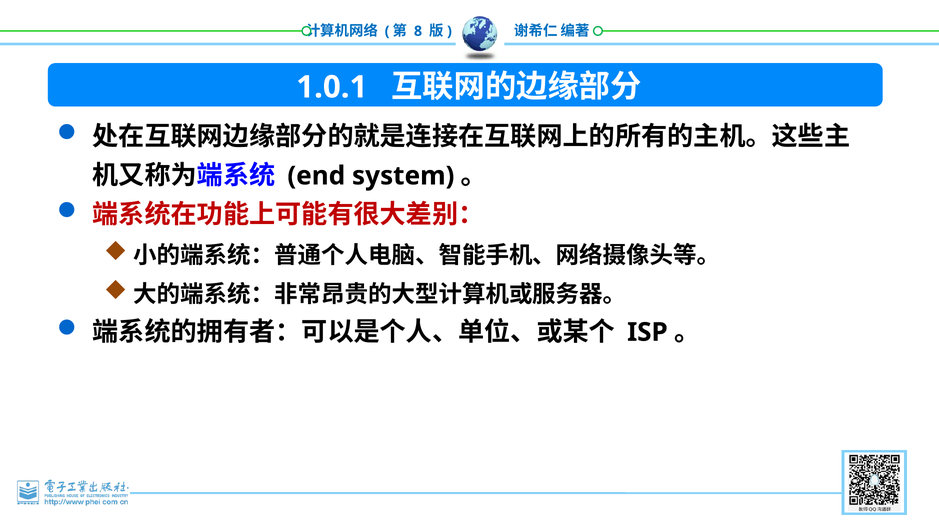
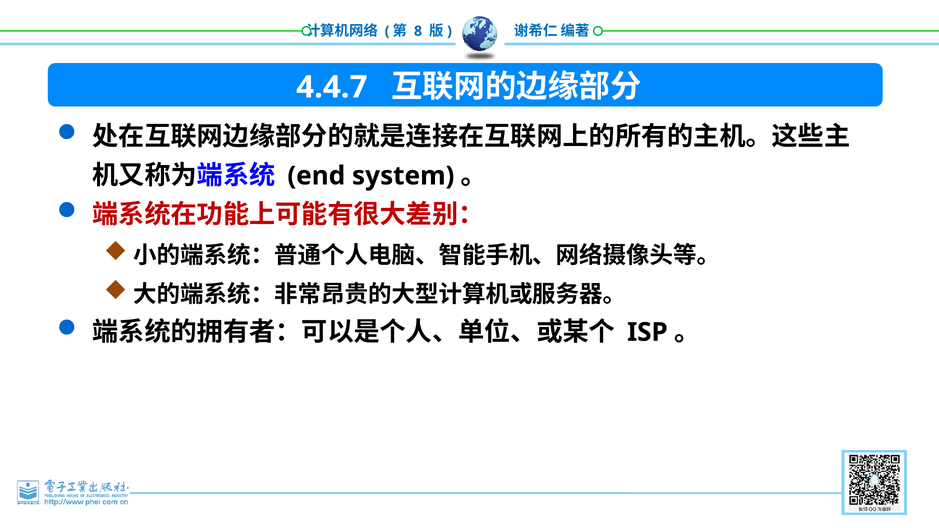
1.0.1: 1.0.1 -> 4.4.7 (332, 87)
